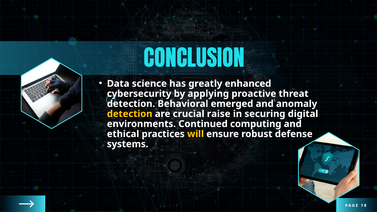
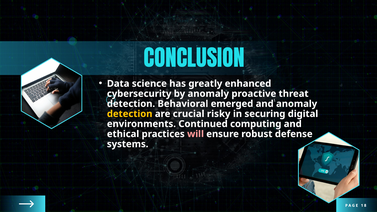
by applying: applying -> anomaly (208, 94)
raise: raise -> risky (219, 114)
will colour: yellow -> pink (195, 134)
